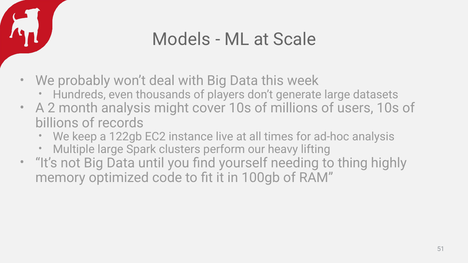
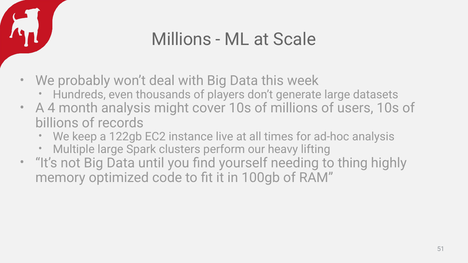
Models: Models -> Millions (182, 39)
2: 2 -> 4 (51, 108)
